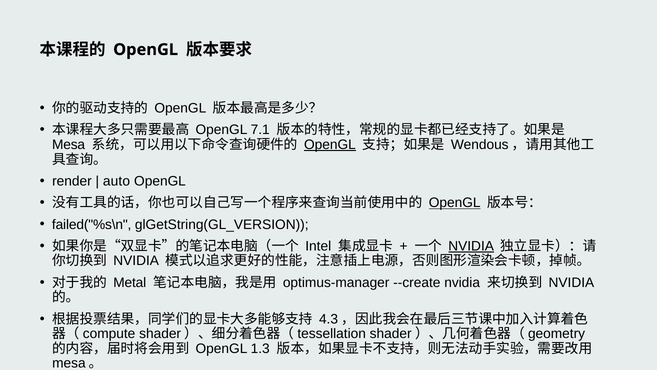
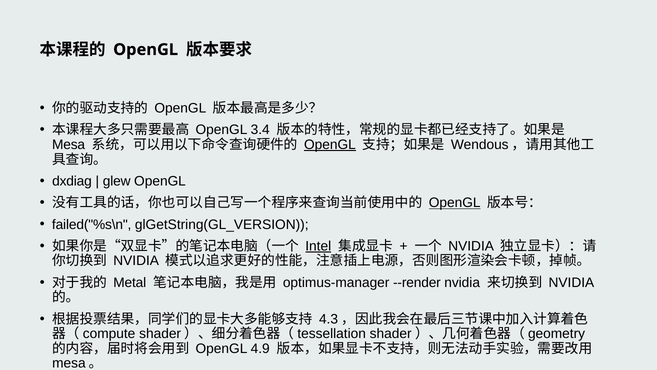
7.1: 7.1 -> 3.4 (260, 130)
render: render -> dxdiag (72, 181)
auto: auto -> glew (117, 181)
Intel underline: none -> present (318, 246)
NVIDIA underline: present -> none (471, 246)
--create: --create -> --render (417, 282)
1.3: 1.3 -> 4.9 (260, 348)
